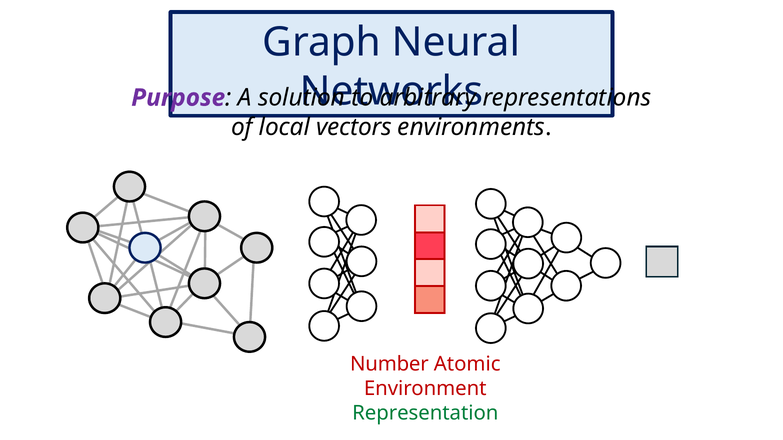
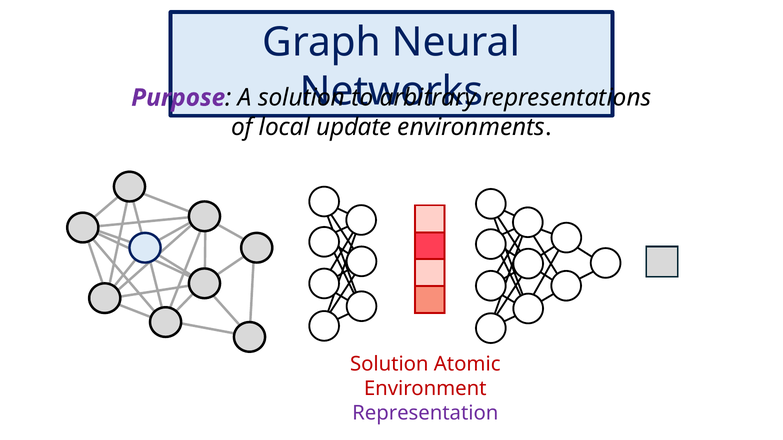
vectors: vectors -> update (354, 127)
Number: Number -> Solution (389, 364)
Representation colour: green -> purple (425, 413)
